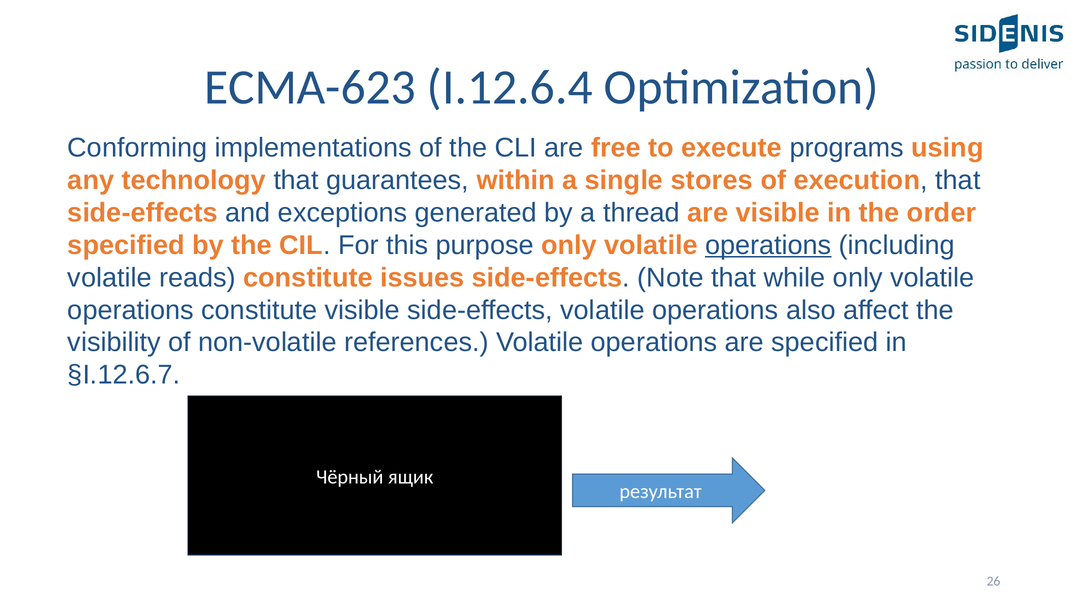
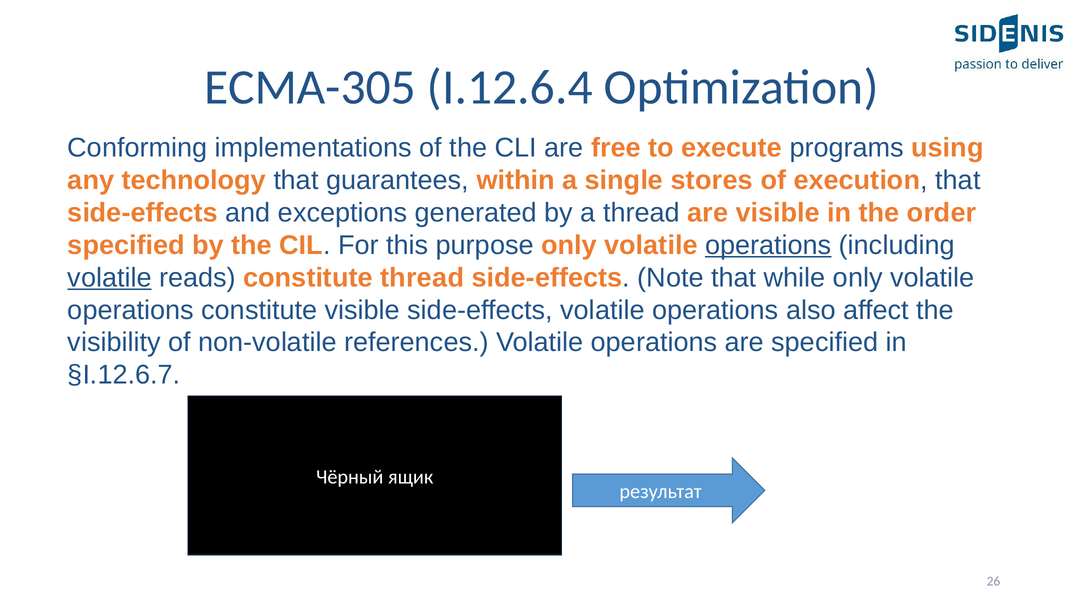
ECMA-623: ECMA-623 -> ECMA-305 (310, 87)
volatile underline: none -> present (110, 278)
constitute issues: issues -> thread (422, 278)
